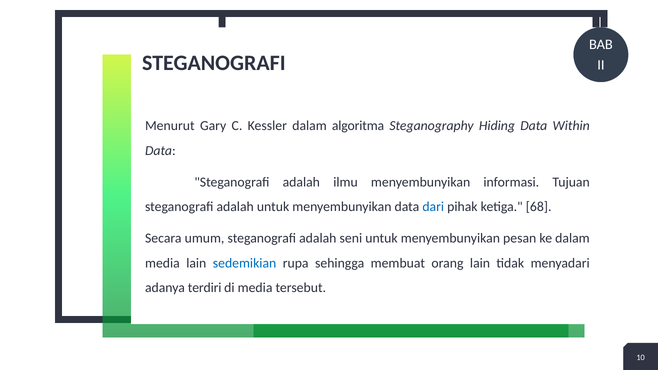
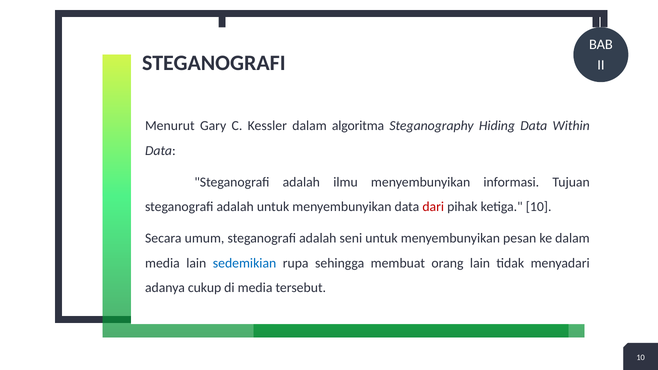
dari colour: blue -> red (433, 207)
ketiga 68: 68 -> 10 (539, 207)
terdiri: terdiri -> cukup (205, 288)
